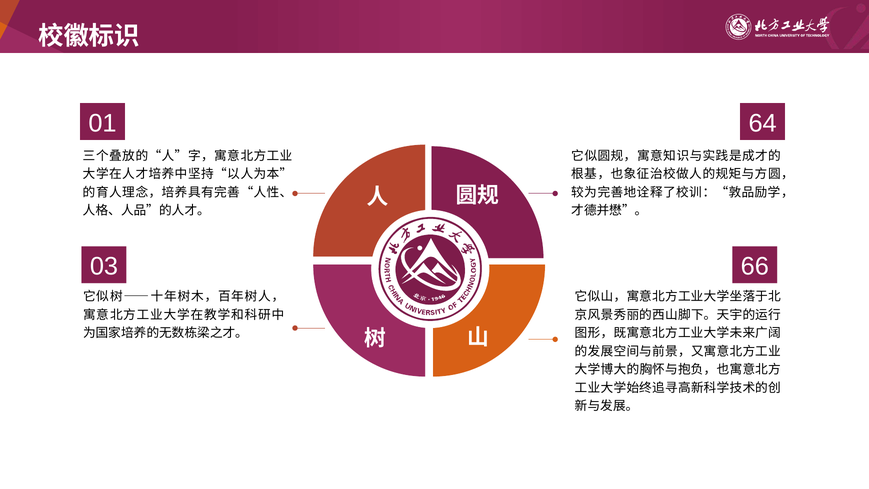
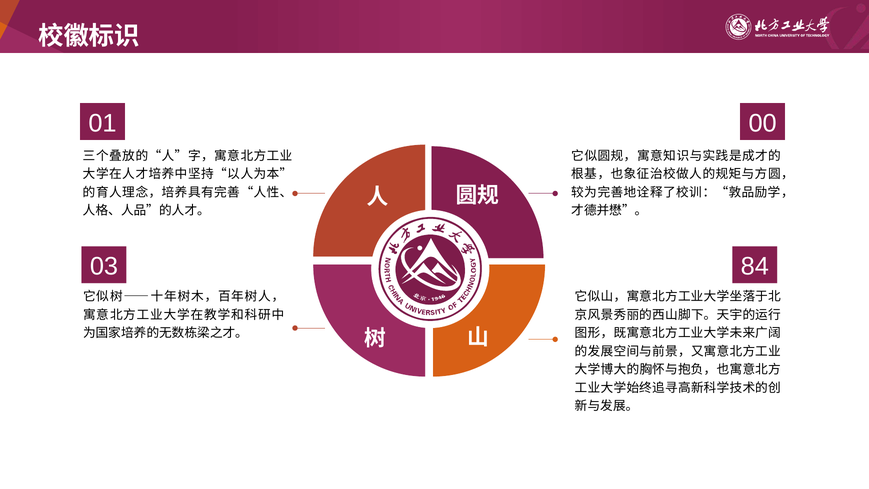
64: 64 -> 00 (763, 123)
66: 66 -> 84 (755, 266)
